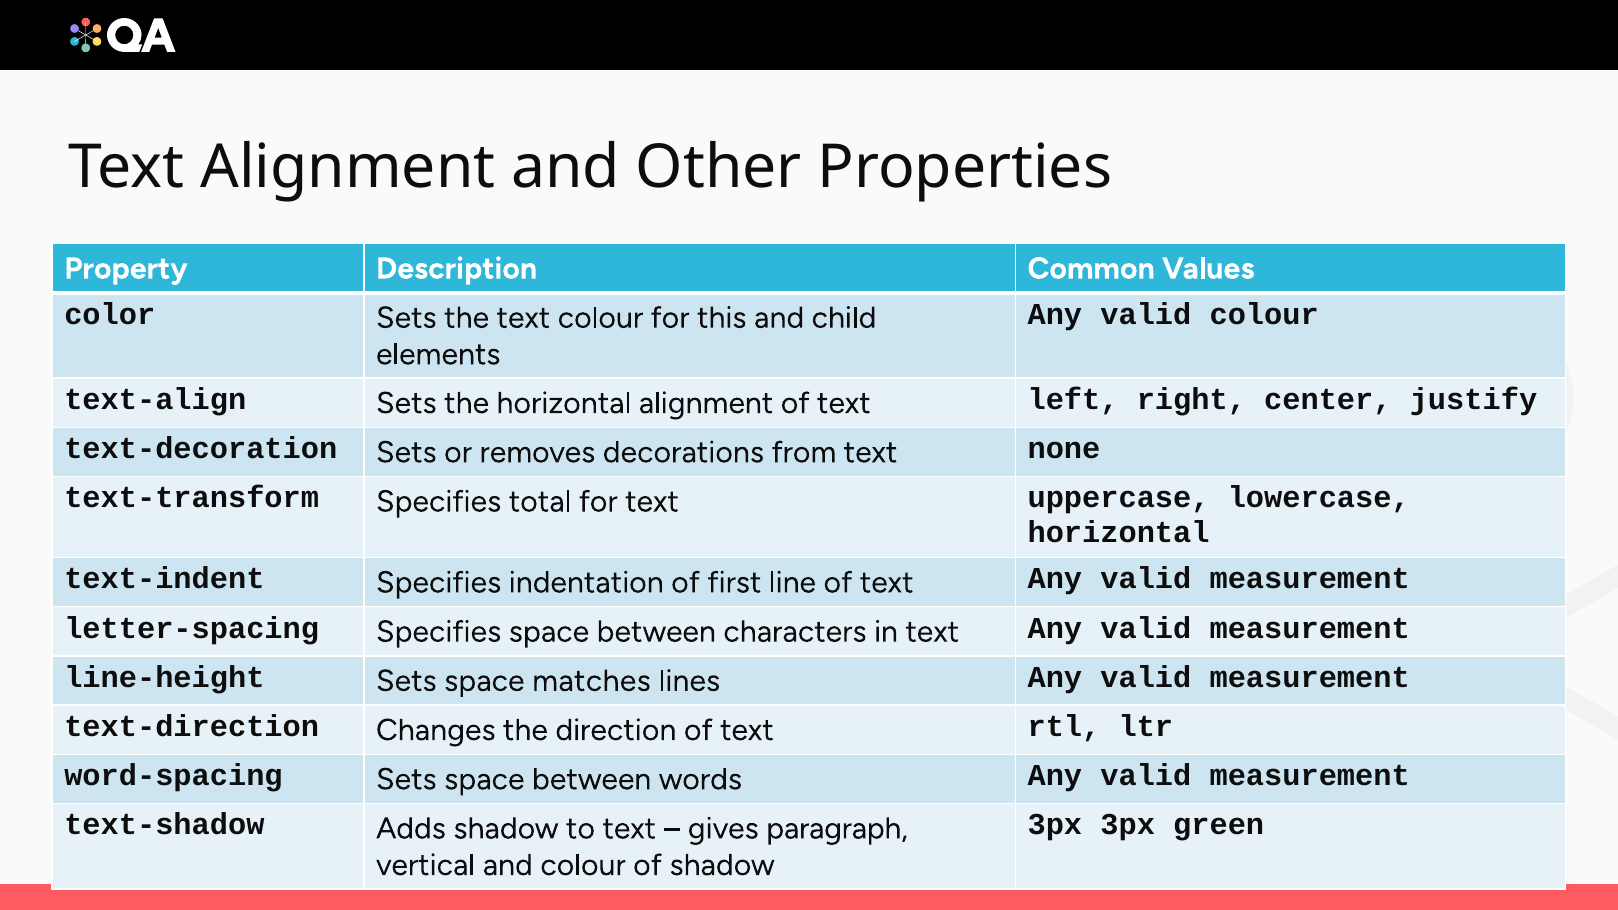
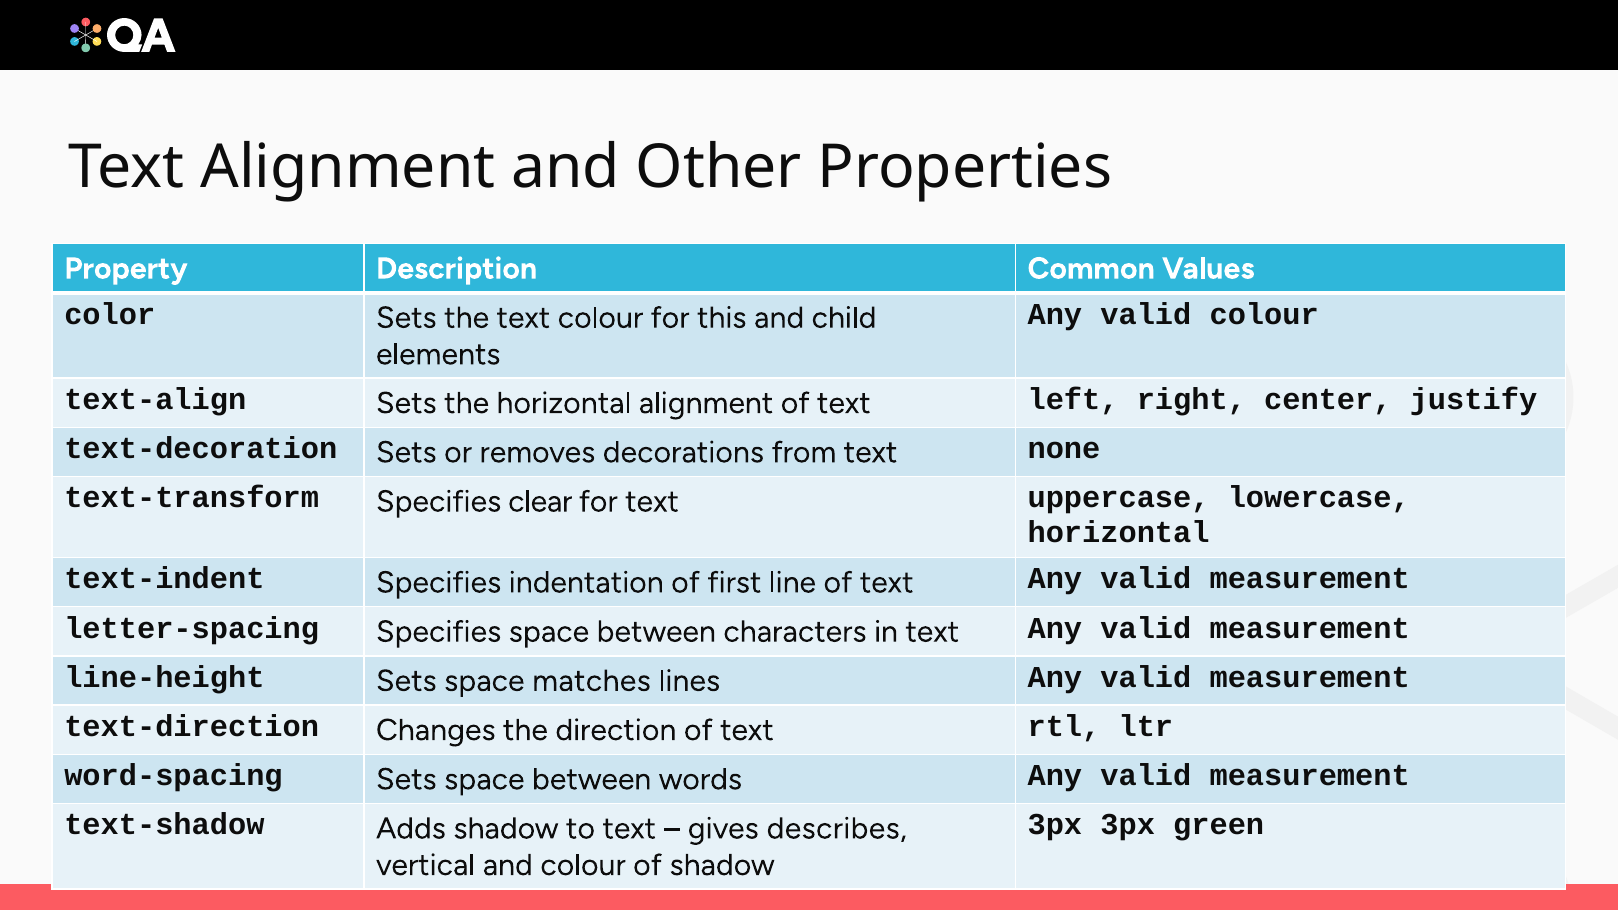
total: total -> clear (540, 502)
paragraph: paragraph -> describes (837, 829)
